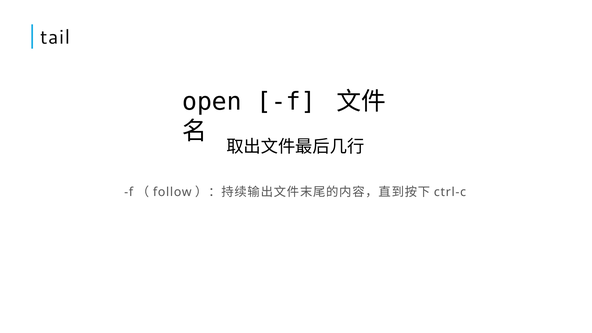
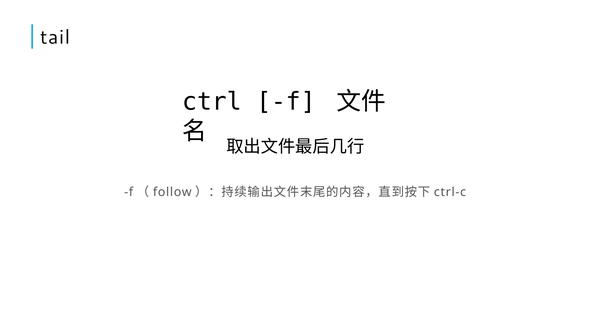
open: open -> ctrl (212, 102)
